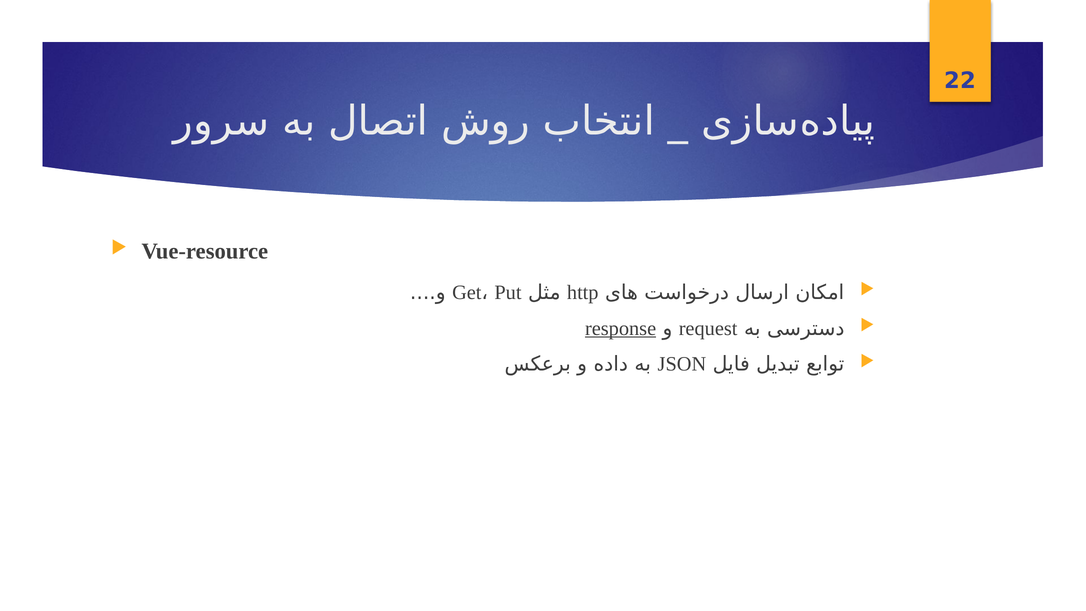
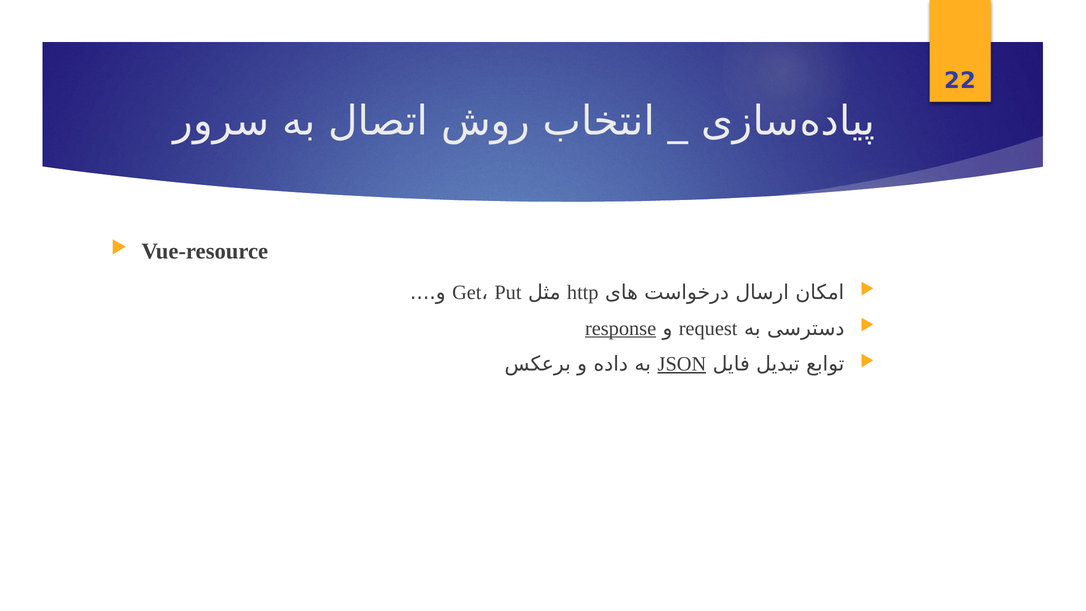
JSON underline: none -> present (682, 364)
